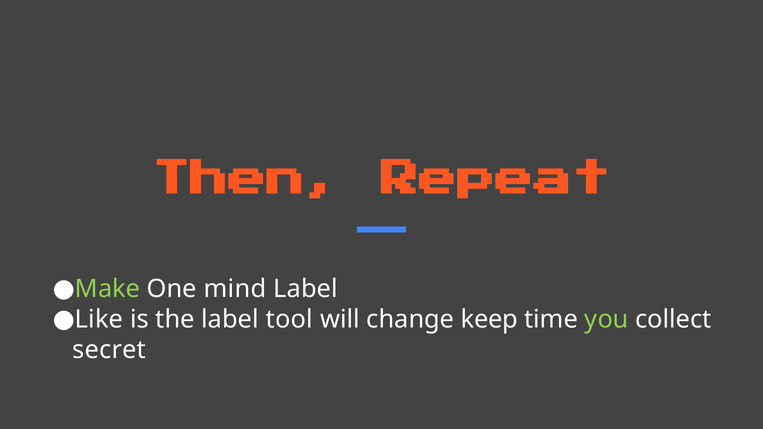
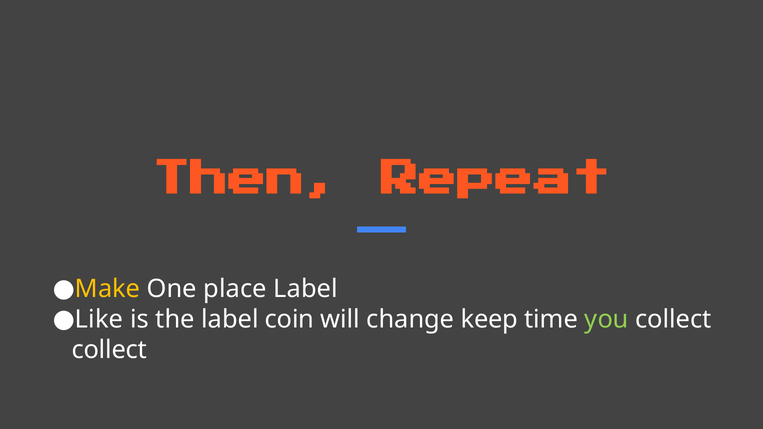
Make colour: light green -> yellow (108, 289)
mind: mind -> place (235, 289)
tool: tool -> coin (290, 319)
secret: secret -> collect (109, 350)
